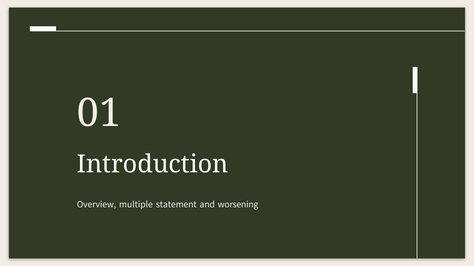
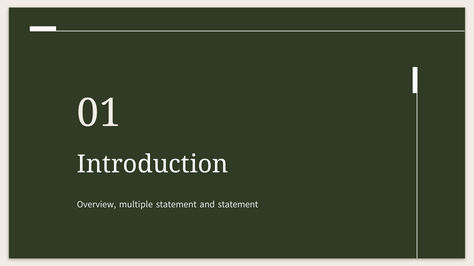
and worsening: worsening -> statement (238, 205)
